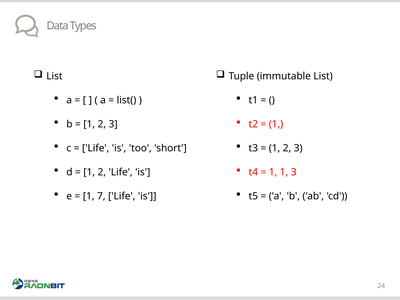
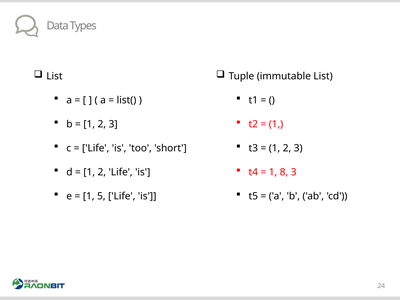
1 1: 1 -> 8 (284, 172)
7: 7 -> 5 (101, 196)
